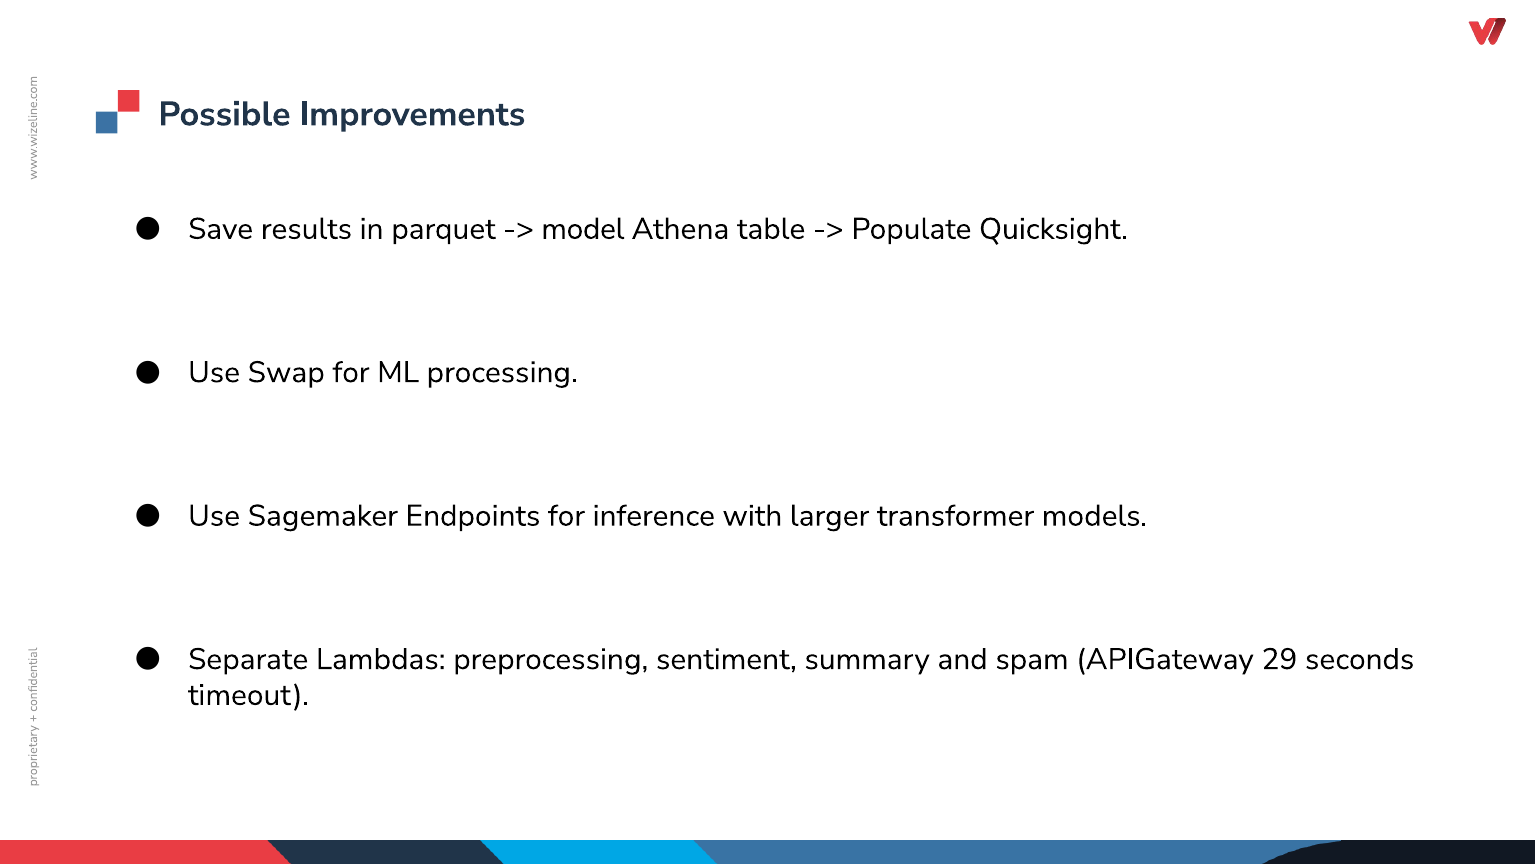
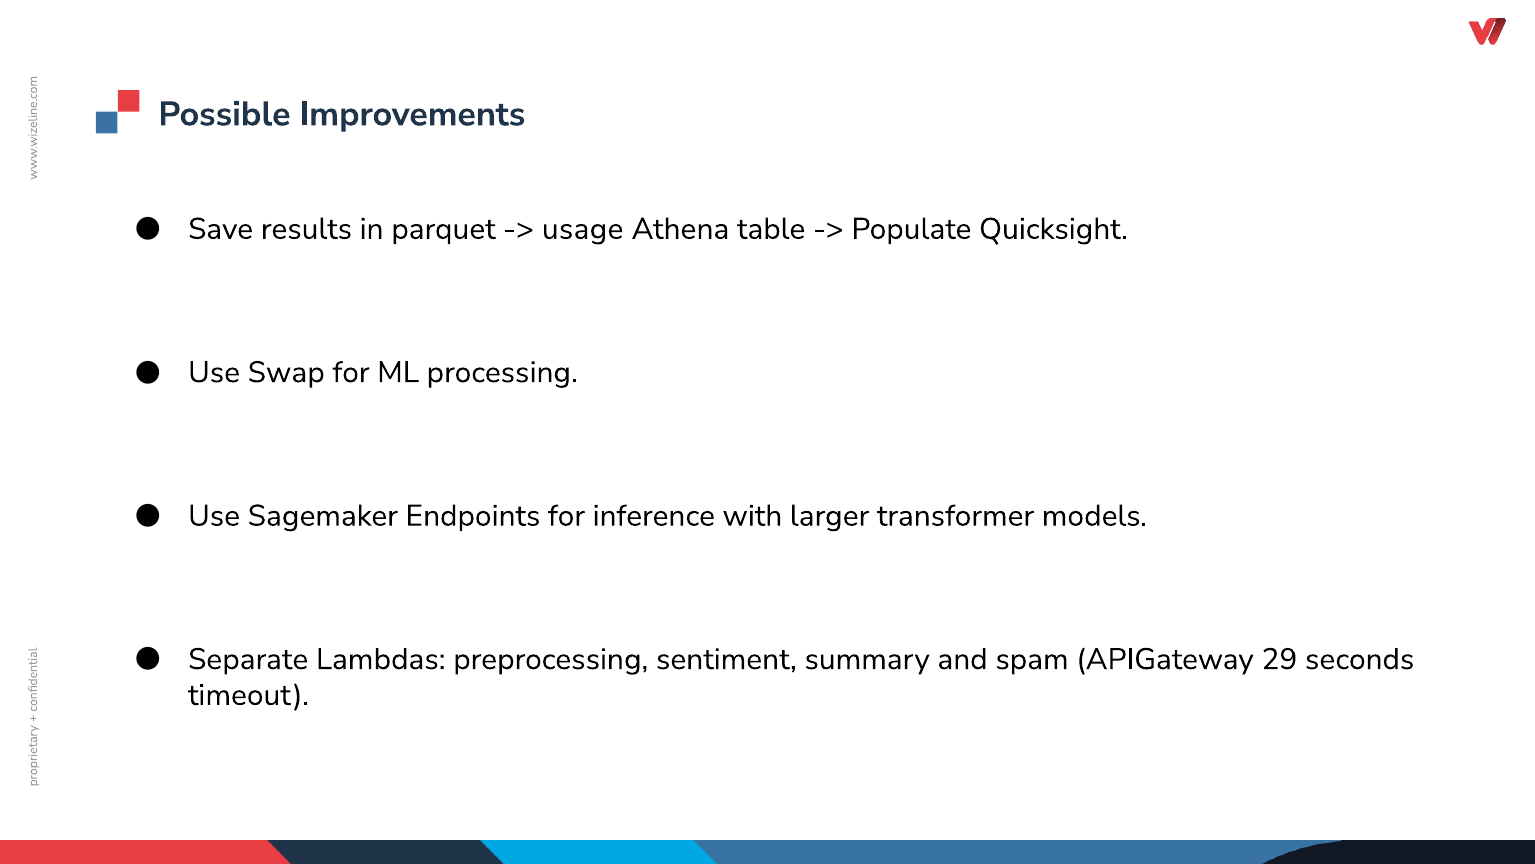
model: model -> usage (583, 229)
